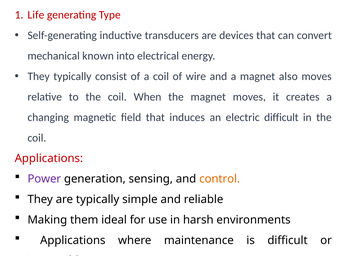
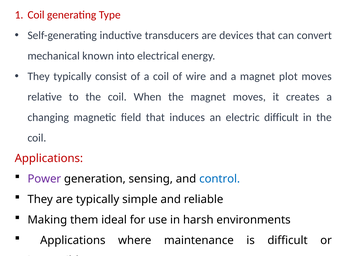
Life: Life -> Coil (36, 15)
also: also -> plot (288, 76)
control colour: orange -> blue (220, 179)
